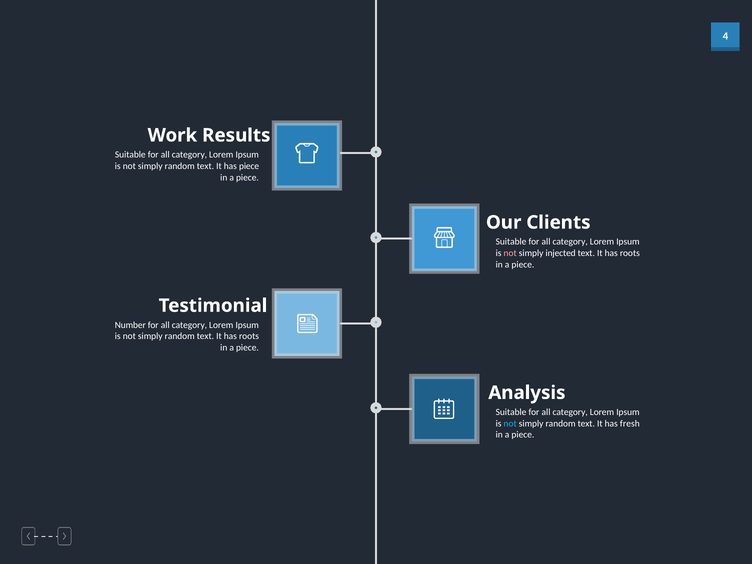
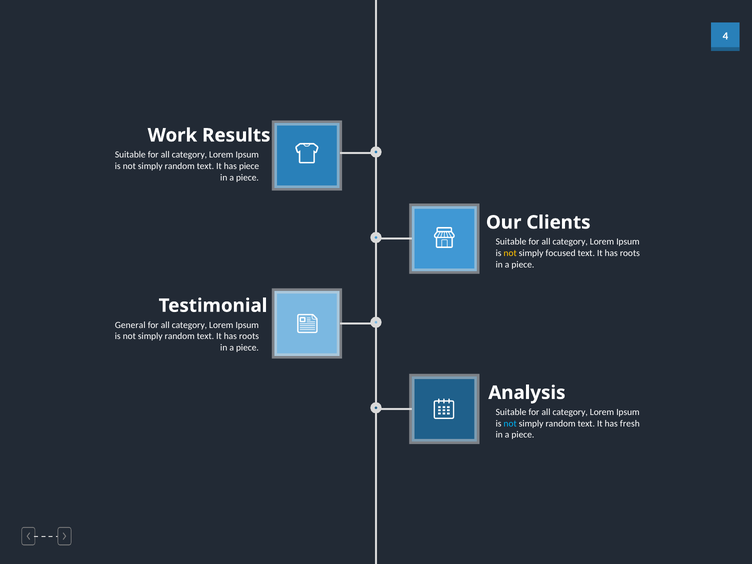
not colour: pink -> yellow (510, 253)
injected: injected -> focused (561, 253)
Number: Number -> General (130, 325)
